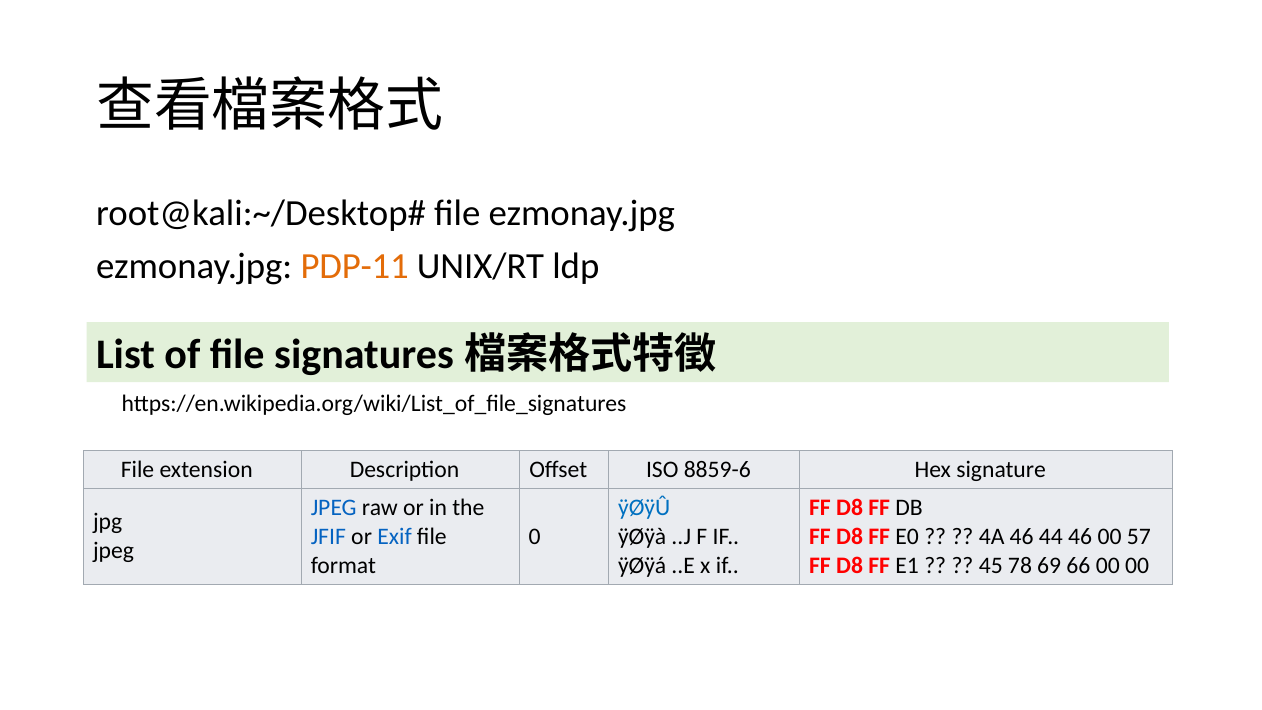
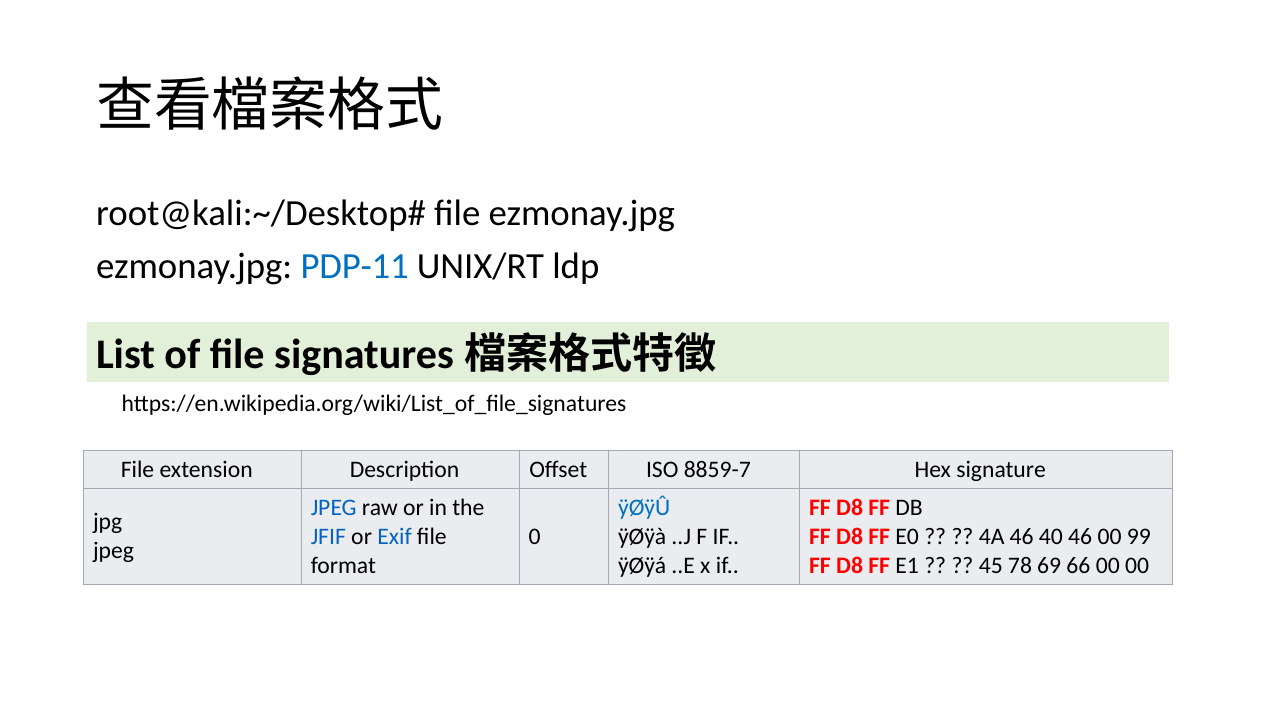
PDP-11 colour: orange -> blue (355, 266)
8859-6: 8859-6 -> 8859-7 (717, 470)
44: 44 -> 40 (1051, 537)
57: 57 -> 99 (1139, 537)
